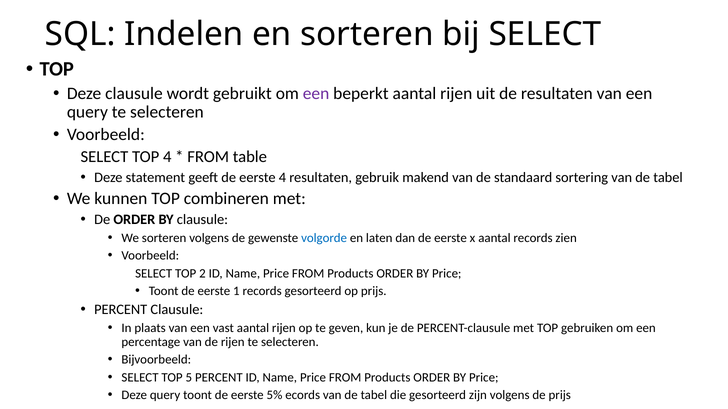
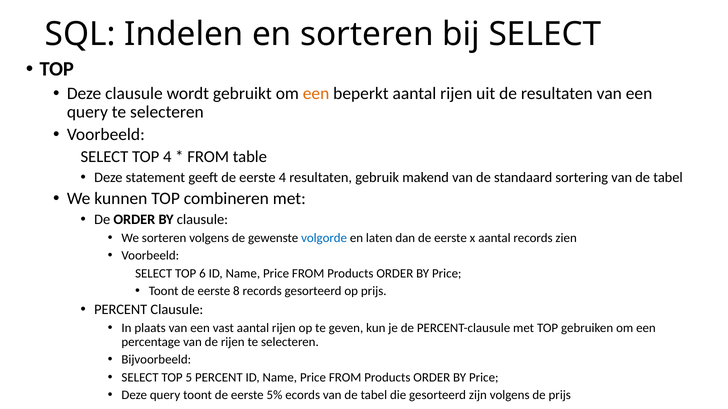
een colour: purple -> orange (316, 93)
2: 2 -> 6 (202, 274)
1: 1 -> 8 (236, 291)
